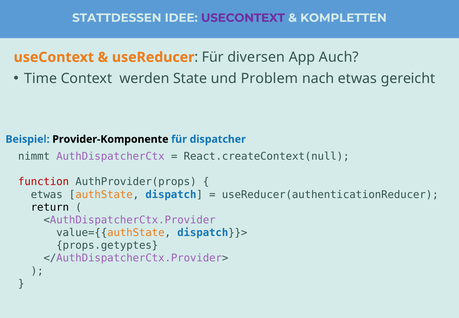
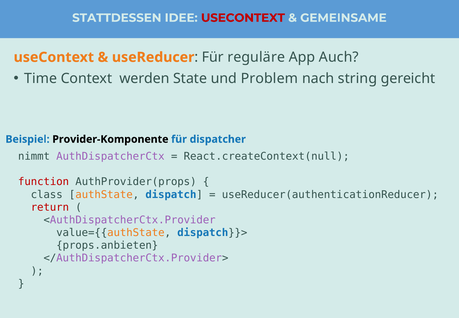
USECONTEXT colour: purple -> red (243, 18)
KOMPLETTEN: KOMPLETTEN -> GEMEINSAME (343, 18)
diversen: diversen -> reguläre (256, 57)
nach etwas: etwas -> string (357, 78)
etwas: etwas -> class (47, 194)
return colour: black -> red (50, 207)
props.getyptes: props.getyptes -> props.anbieten (107, 245)
